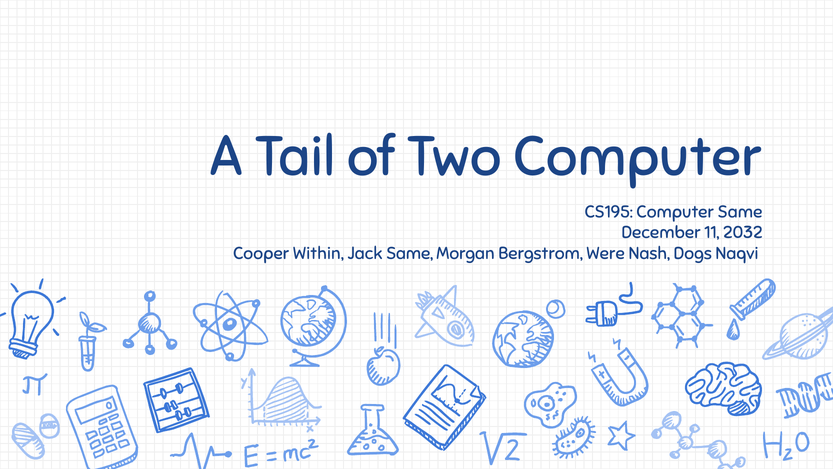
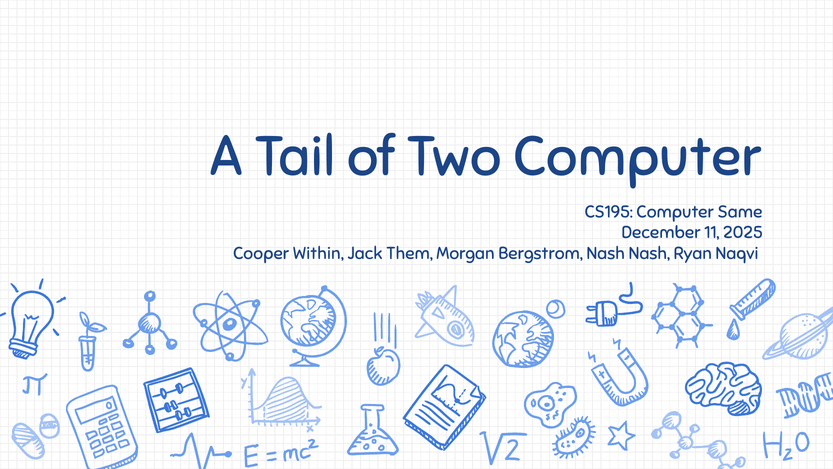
2032: 2032 -> 2025 (743, 233)
Jack Same: Same -> Them (410, 253)
Bergstrom Were: Were -> Nash (606, 253)
Dogs: Dogs -> Ryan (693, 253)
